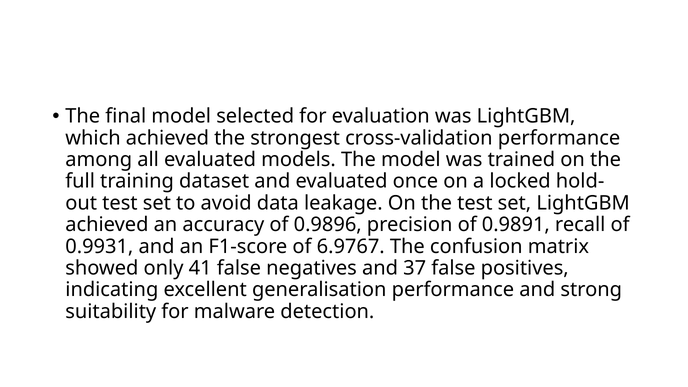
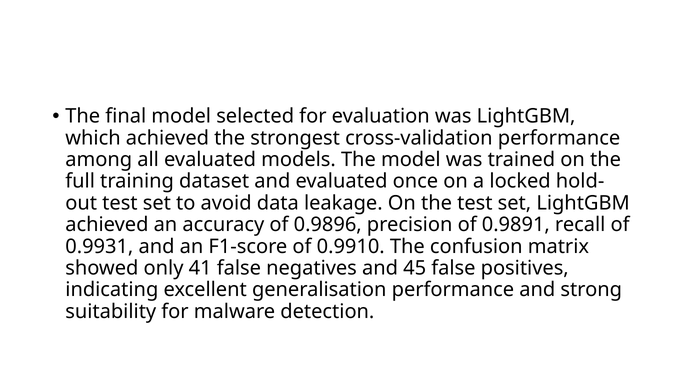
6.9767: 6.9767 -> 0.9910 (351, 246)
37: 37 -> 45 (415, 268)
